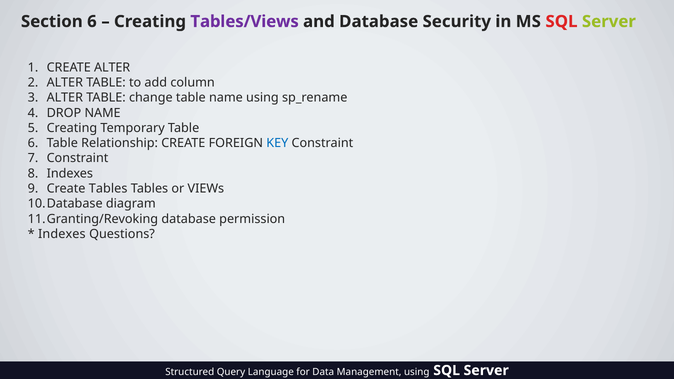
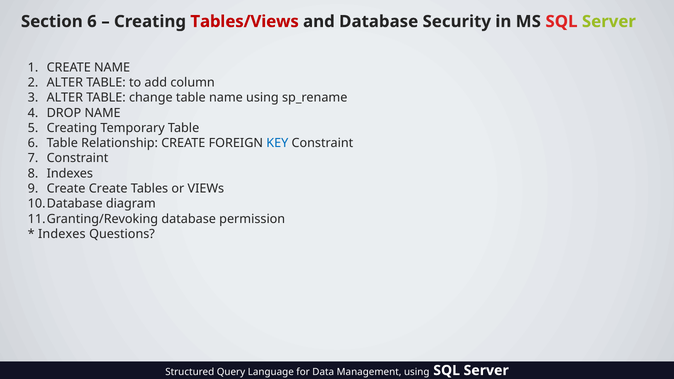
Tables/Views colour: purple -> red (245, 22)
CREATE ALTER: ALTER -> NAME (112, 67)
Create Tables: Tables -> Create (108, 189)
